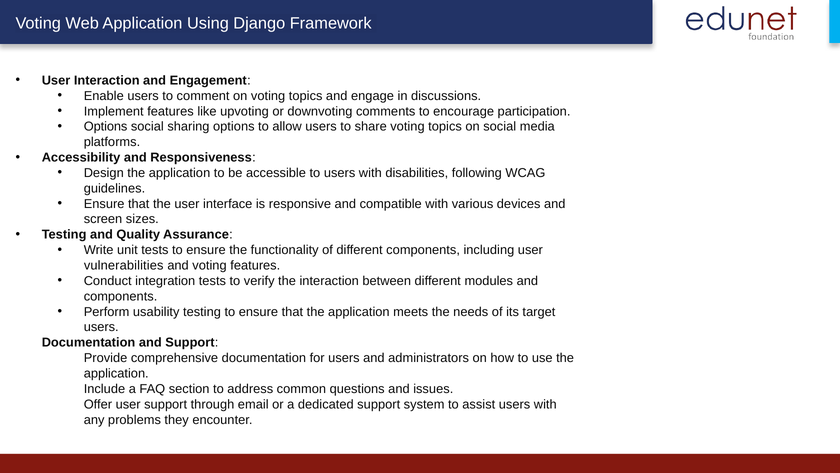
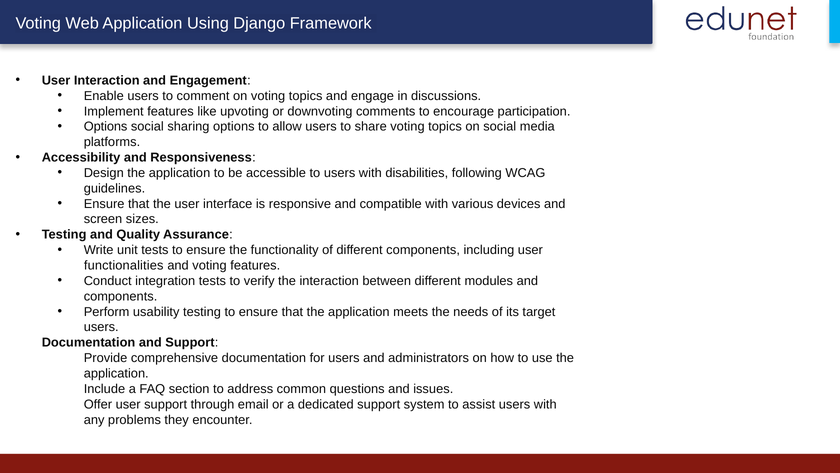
vulnerabilities: vulnerabilities -> functionalities (124, 265)
